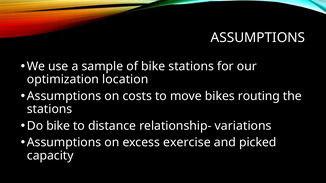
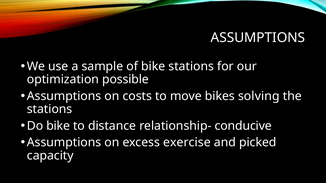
location: location -> possible (125, 80)
routing: routing -> solving (259, 96)
variations: variations -> conducive (243, 126)
